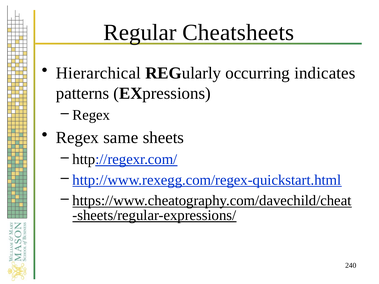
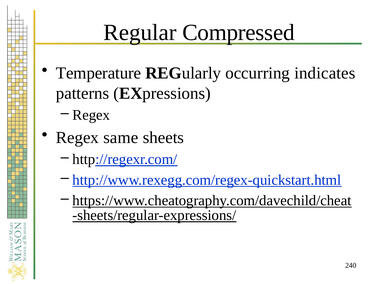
Cheatsheets: Cheatsheets -> Compressed (238, 33)
Hierarchical: Hierarchical -> Temperature (99, 73)
